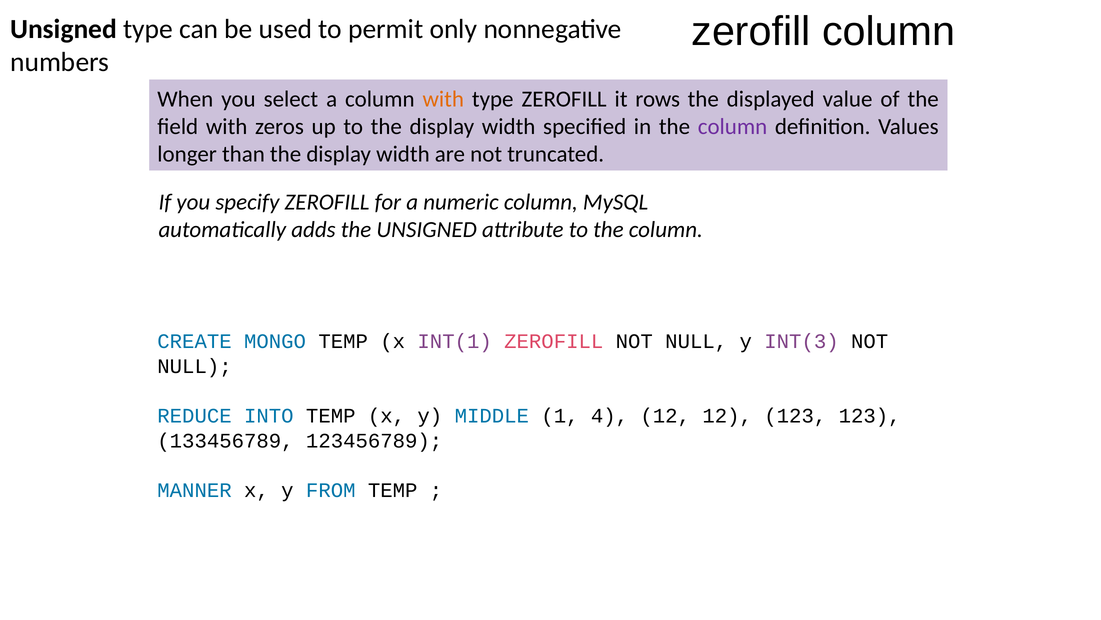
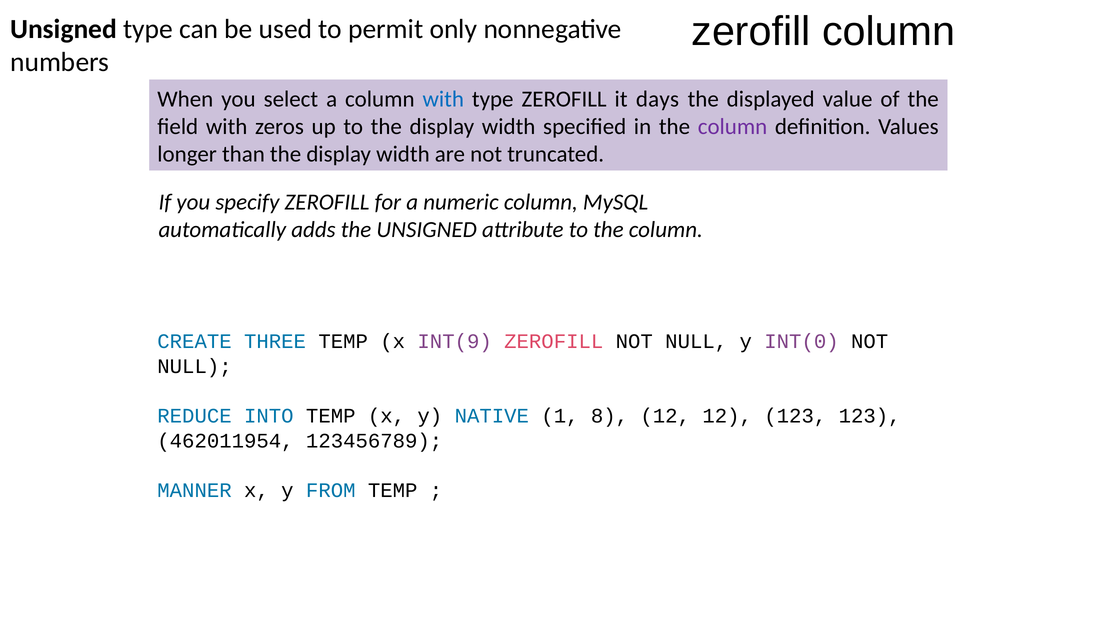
with colour: orange -> blue (443, 99)
rows: rows -> days (657, 99)
MONGO: MONGO -> THREE (275, 341)
INT(1: INT(1 -> INT(9 (455, 341)
INT(3: INT(3 -> INT(0 (802, 341)
MIDDLE: MIDDLE -> NATIVE (492, 416)
4: 4 -> 8 (609, 416)
133456789: 133456789 -> 462011954 (225, 440)
